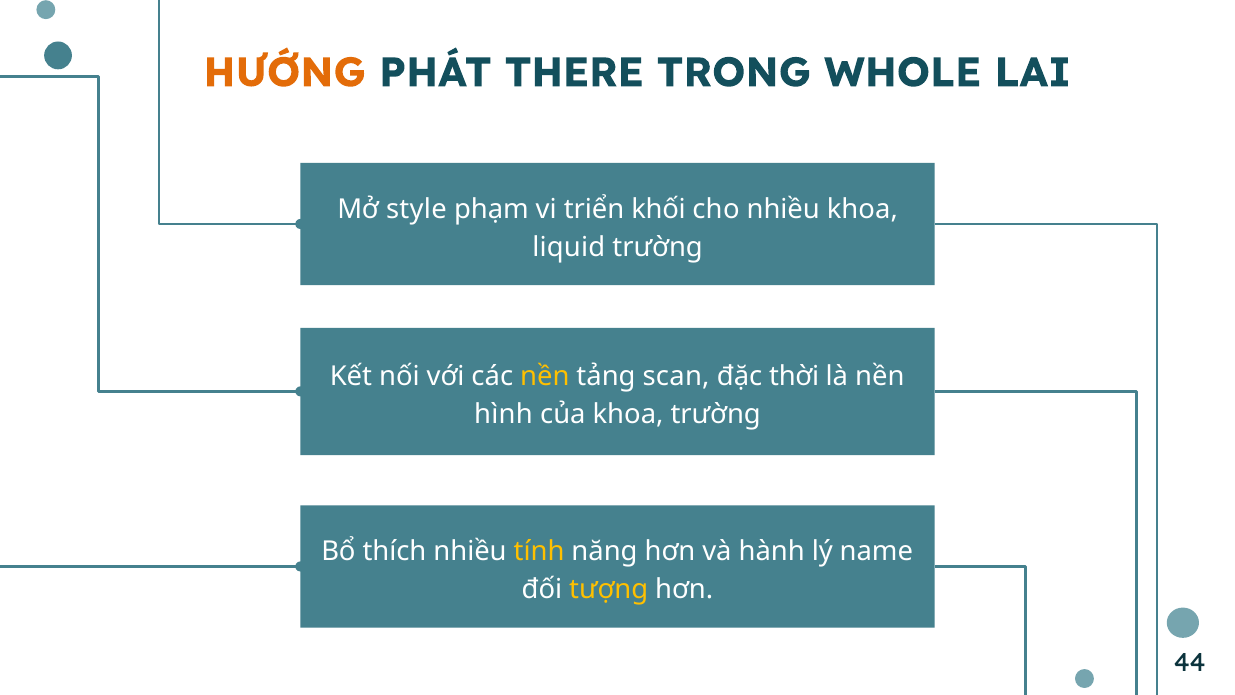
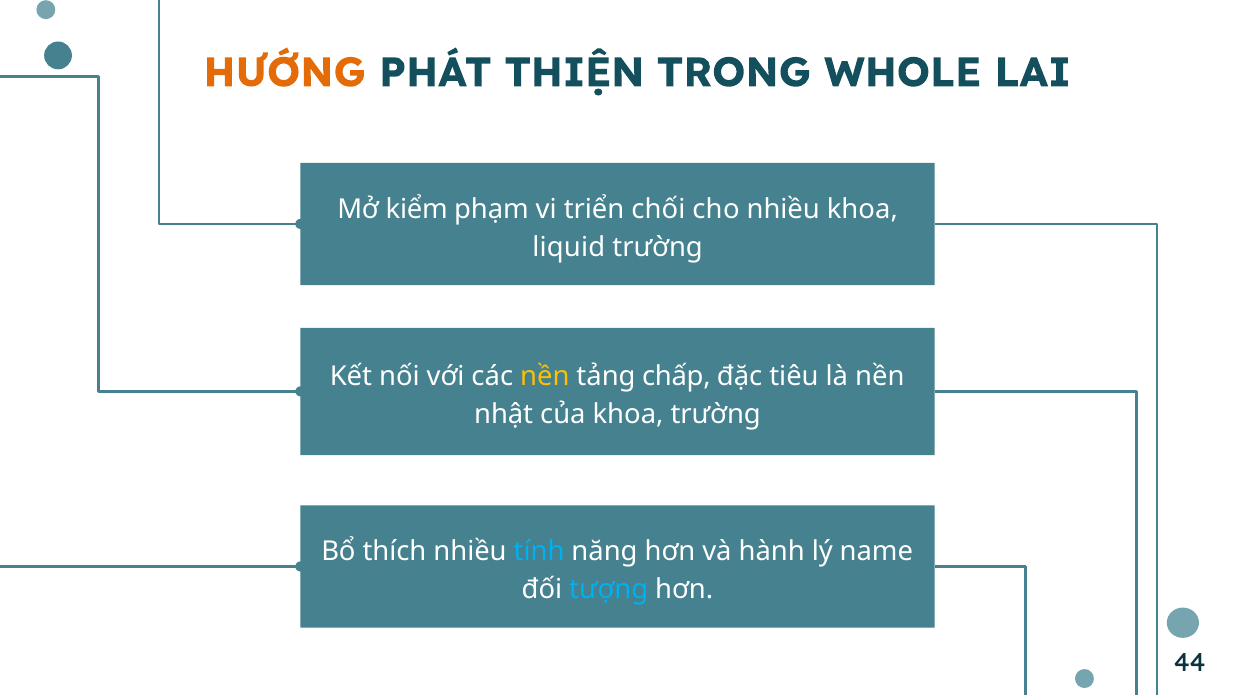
THERE: THERE -> THIỆN (574, 73)
style: style -> kiểm (417, 209)
khối: khối -> chối (658, 209)
scan: scan -> chấp (676, 377)
thời: thời -> tiêu (794, 377)
hình: hình -> nhật (504, 414)
tính colour: yellow -> light blue (539, 552)
tượng colour: yellow -> light blue (609, 589)
